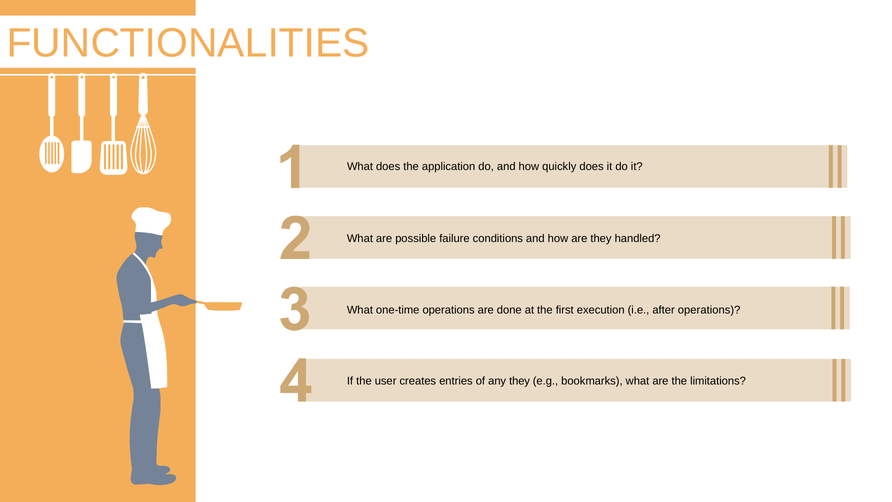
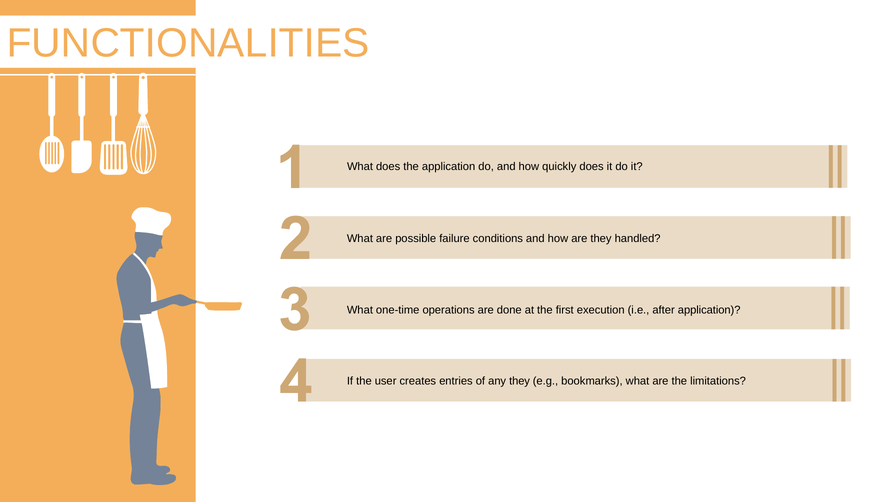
after operations: operations -> application (709, 310)
